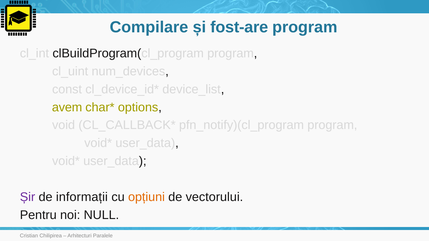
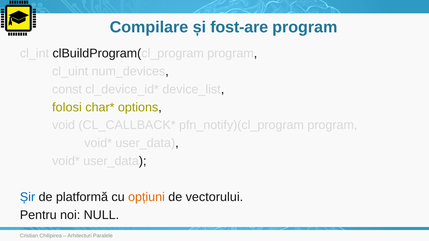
avem: avem -> folosi (67, 107)
Șir colour: purple -> blue (28, 197)
informații: informații -> platformă (82, 197)
